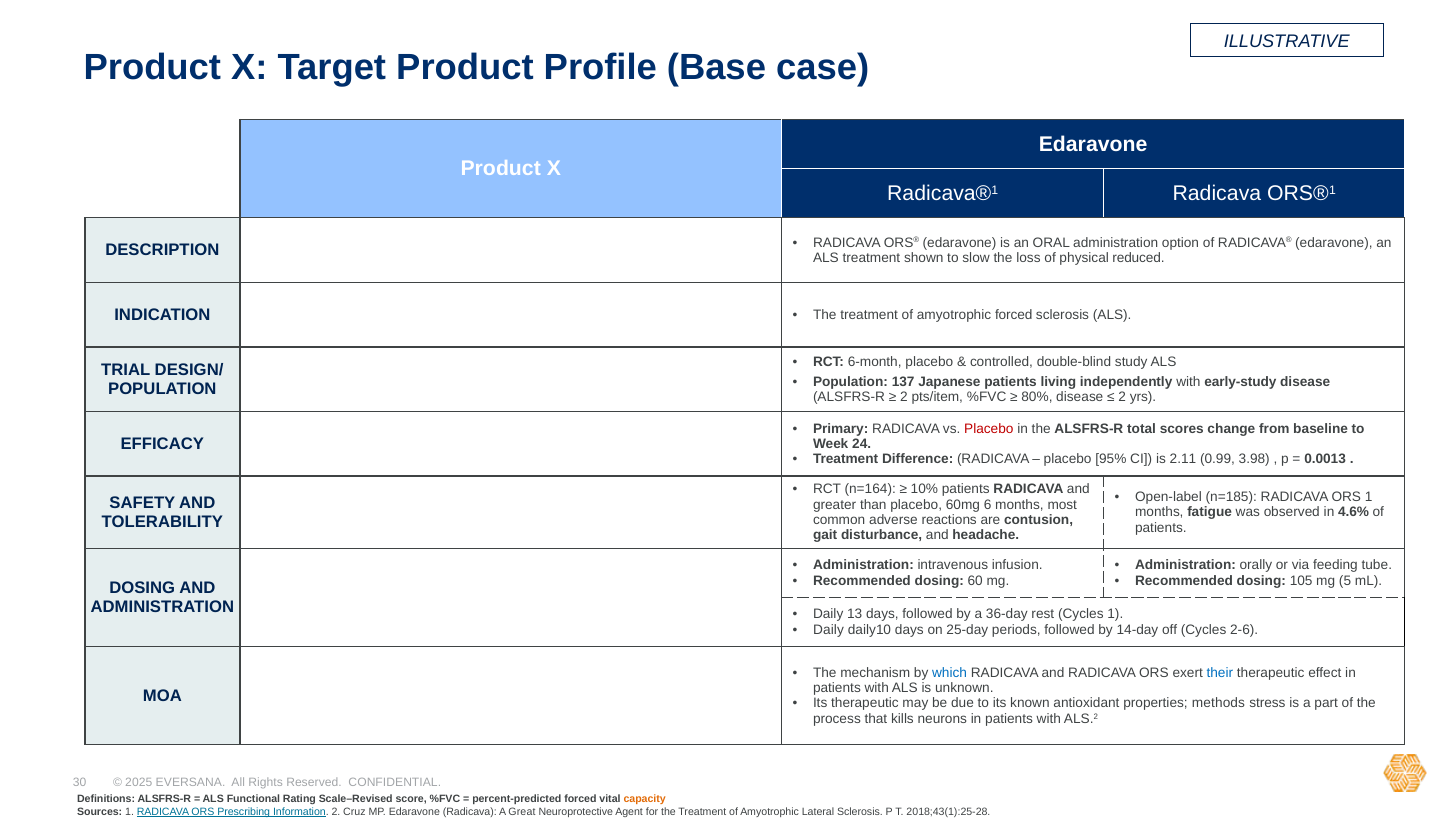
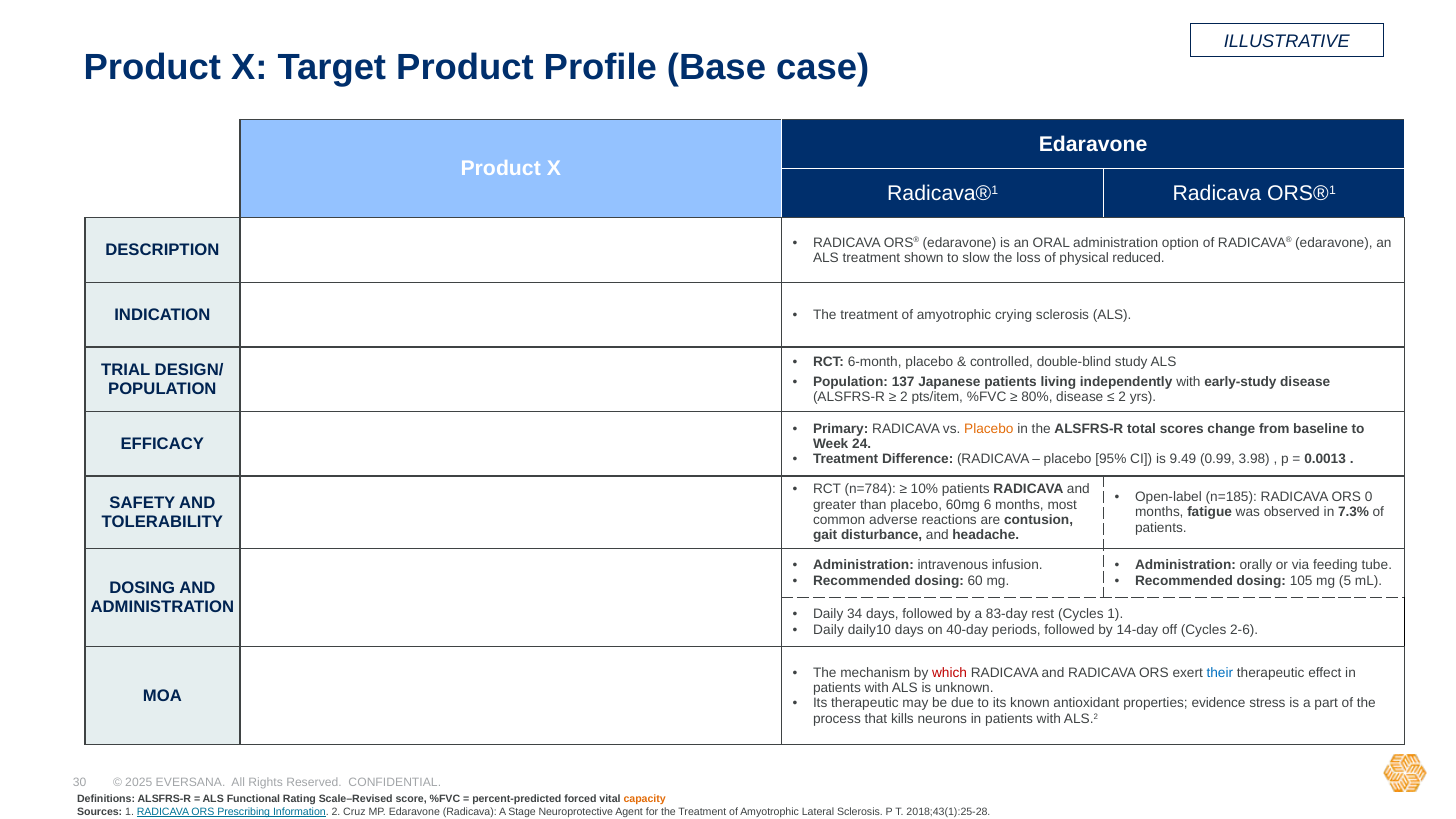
amyotrophic forced: forced -> crying (1014, 315)
Placebo colour: red -> orange (989, 429)
2.11: 2.11 -> 9.49 (1183, 459)
n=164: n=164 -> n=784 (870, 489)
ORS 1: 1 -> 0 (1369, 497)
4.6%: 4.6% -> 7.3% (1354, 512)
13: 13 -> 34 (855, 614)
36-day: 36-day -> 83-day (1007, 614)
25-day: 25-day -> 40-day (967, 630)
which colour: blue -> red (950, 673)
methods: methods -> evidence (1219, 703)
Great: Great -> Stage (522, 812)
